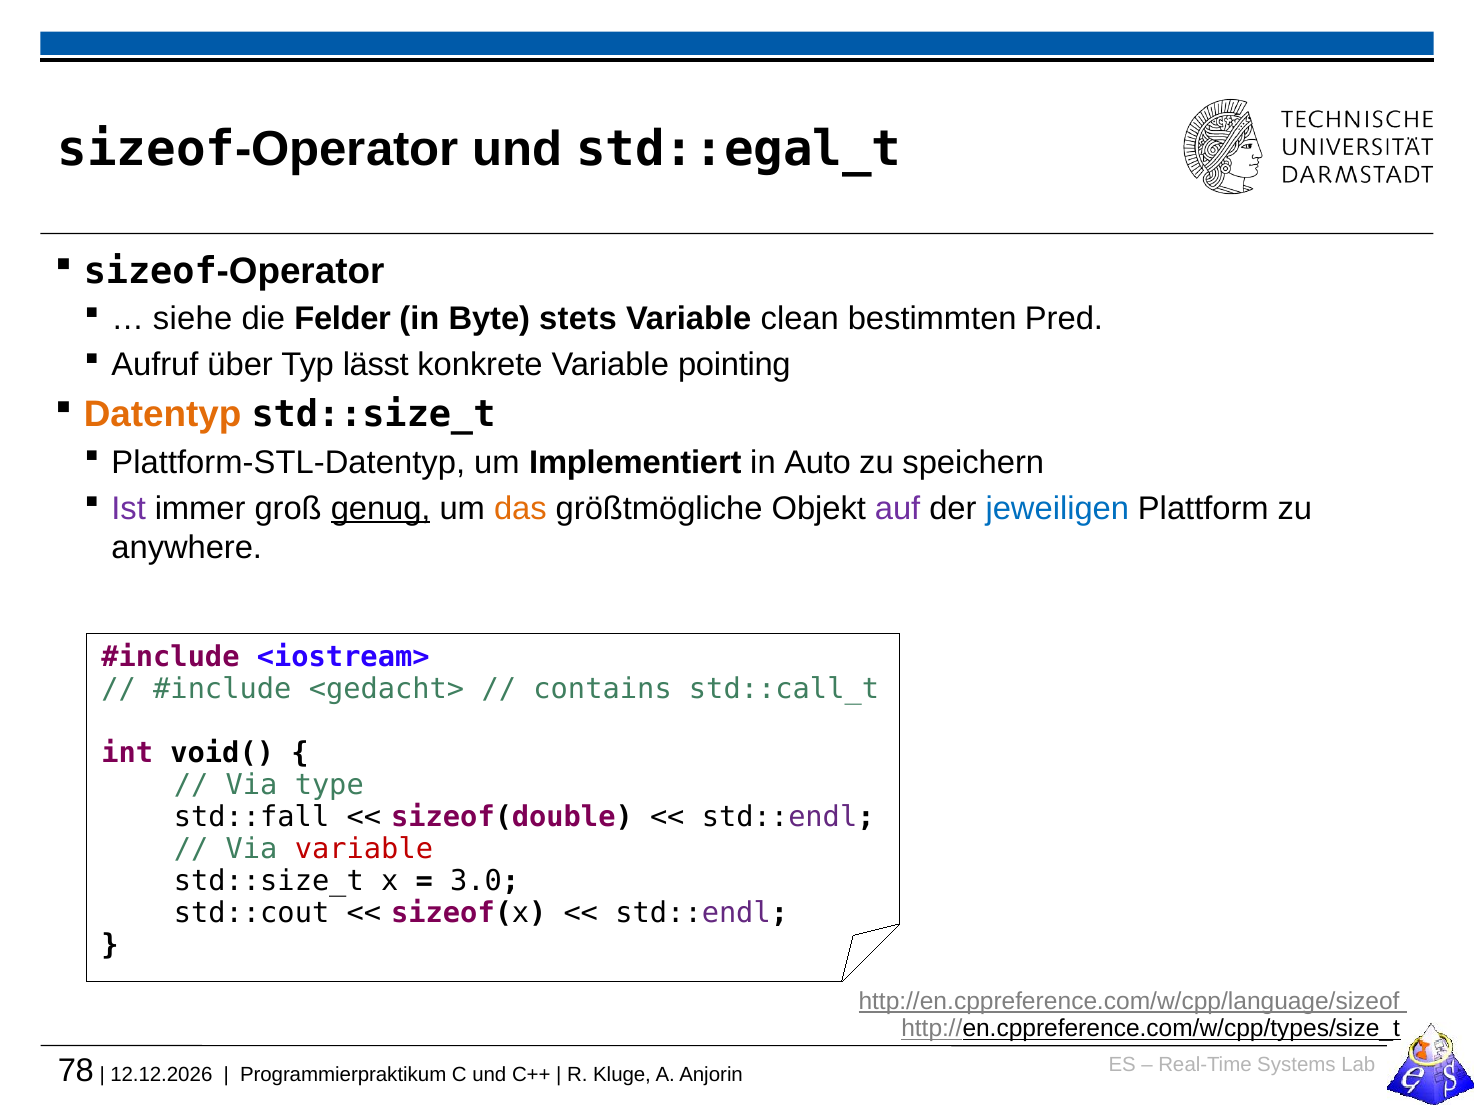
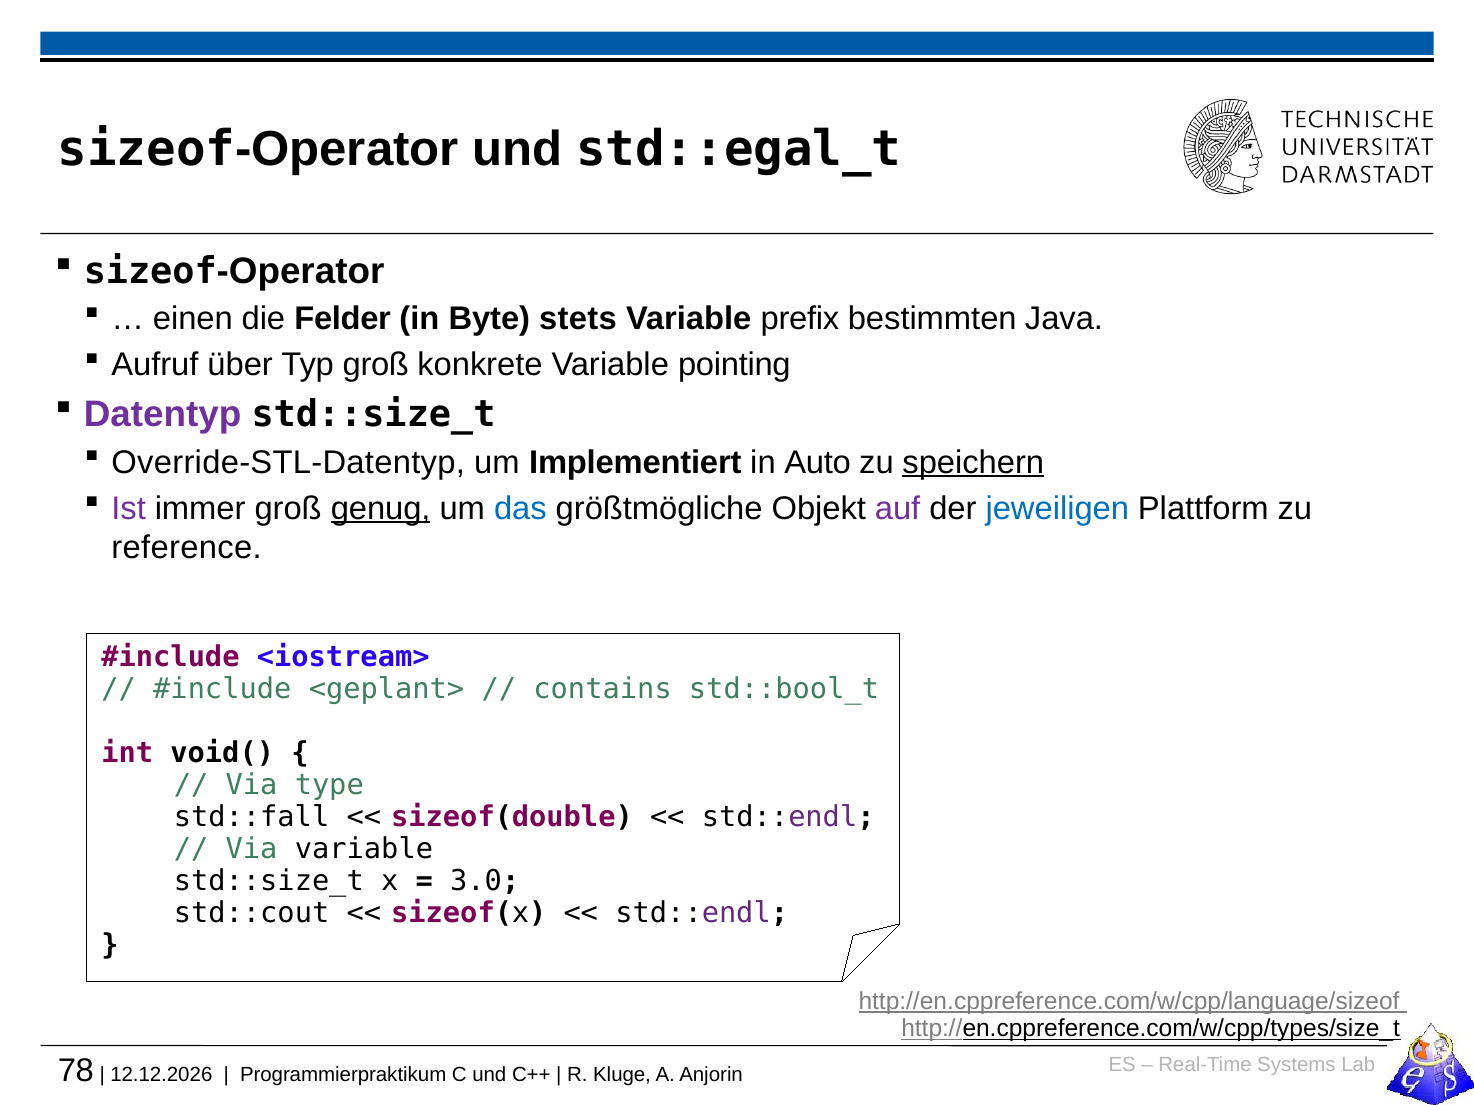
siehe: siehe -> einen (193, 319)
clean: clean -> prefix (800, 319)
Pred: Pred -> Java (1064, 319)
Typ lässt: lässt -> groß (376, 365)
Datentyp colour: orange -> purple (163, 415)
Plattform-STL-Datentyp: Plattform-STL-Datentyp -> Override-STL-Datentyp (288, 463)
speichern underline: none -> present (973, 463)
das colour: orange -> blue (520, 508)
anywhere: anywhere -> reference (187, 548)
<gedacht>: <gedacht> -> <geplant> (387, 689)
std::call_t: std::call_t -> std::bool_t (784, 689)
variable colour: red -> black (364, 849)
